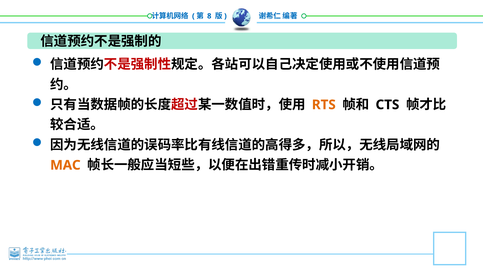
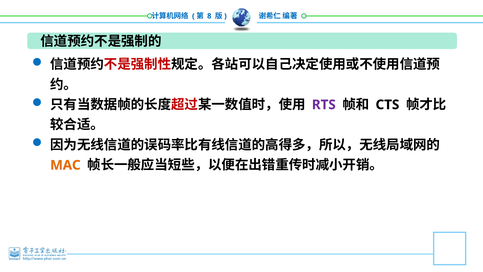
RTS colour: orange -> purple (324, 105)
